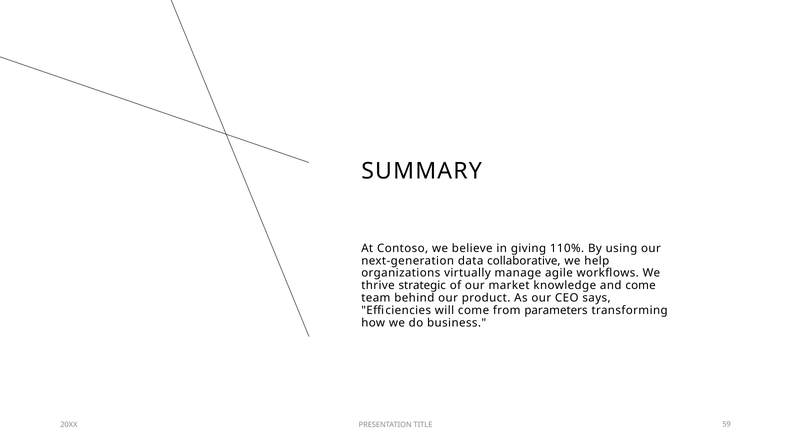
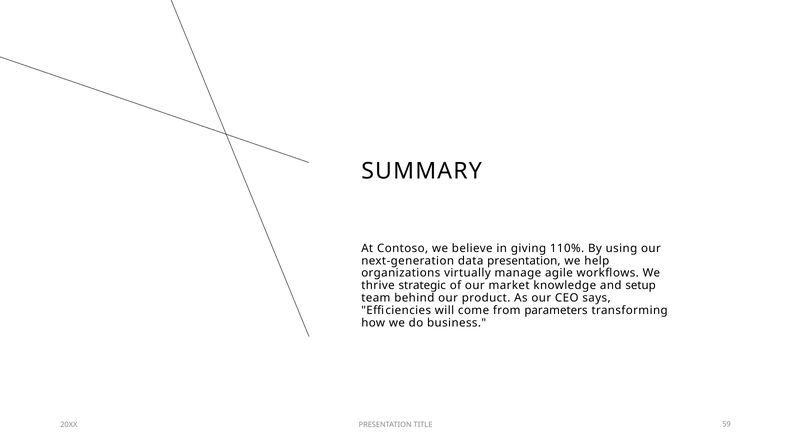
data collaborative: collaborative -> presentation (524, 261)
and come: come -> setup (641, 286)
